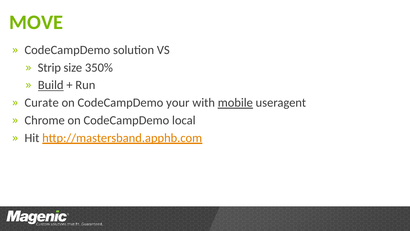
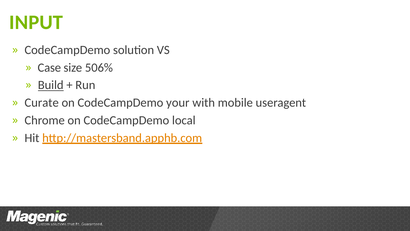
MOVE: MOVE -> INPUT (36, 22)
Strip: Strip -> Case (49, 67)
350%: 350% -> 506% (99, 67)
mobile underline: present -> none (235, 103)
